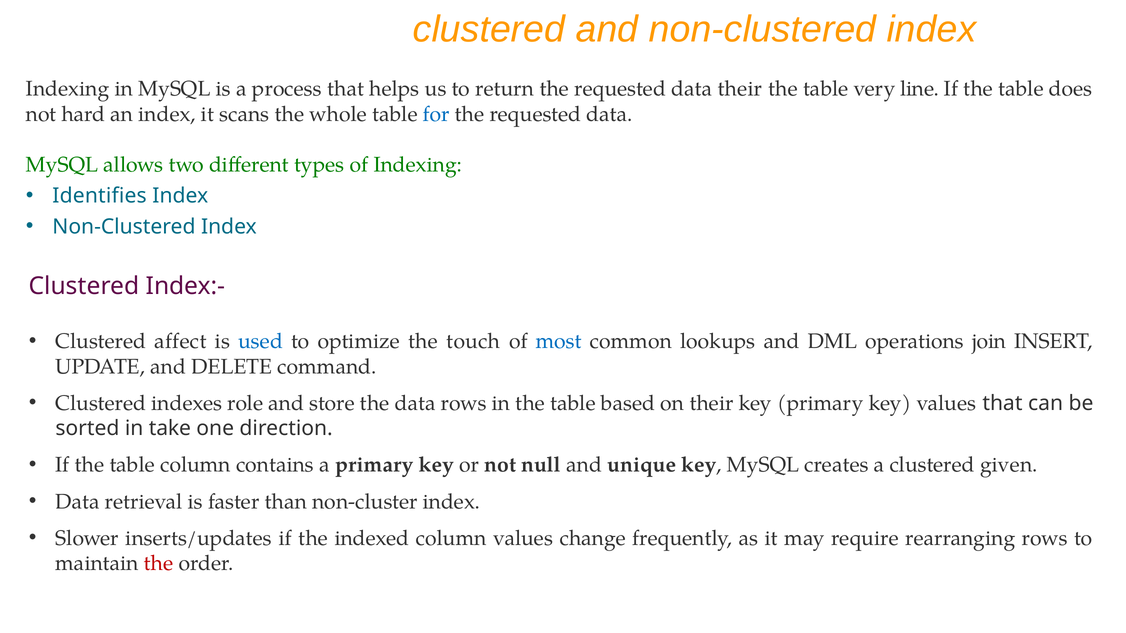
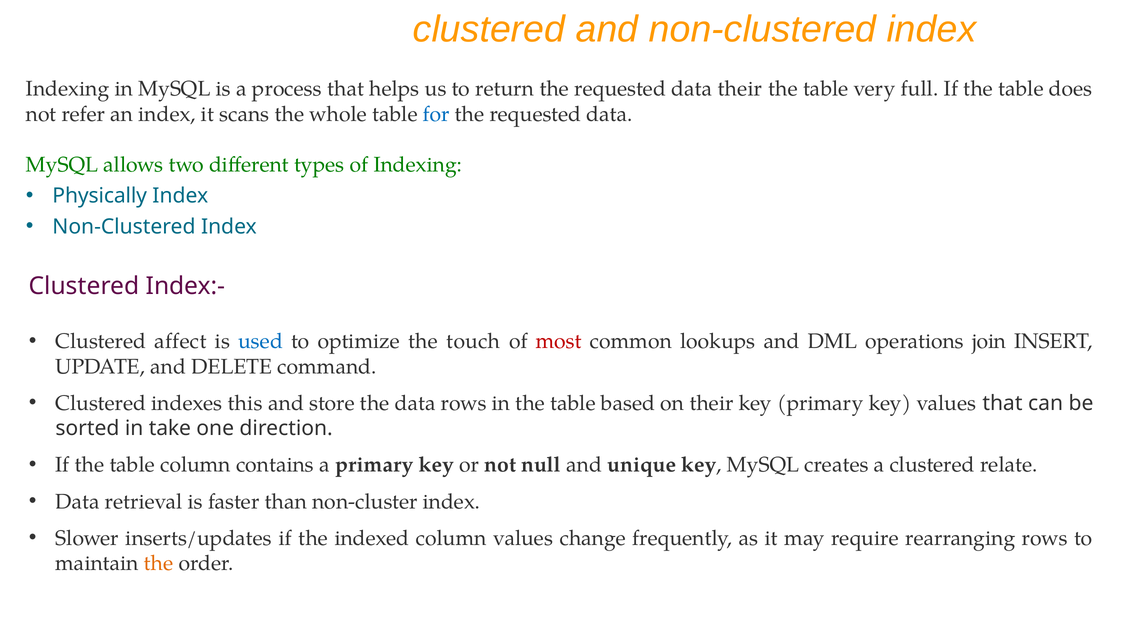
line: line -> full (920, 89)
hard: hard -> refer (83, 114)
Identifies: Identifies -> Physically (100, 196)
most colour: blue -> red (559, 341)
role: role -> this (245, 403)
given: given -> relate (1009, 465)
the colour: red -> orange (159, 564)
